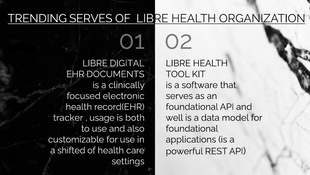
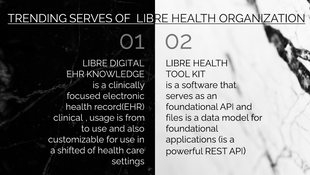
DOCUMENTS: DOCUMENTS -> KNOWLEDGE (115, 74)
tracker: tracker -> clinical (68, 117)
both: both -> from (135, 117)
well: well -> files (174, 117)
